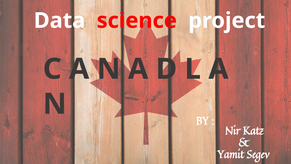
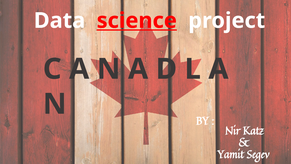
science underline: none -> present (137, 21)
